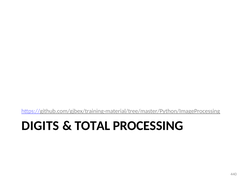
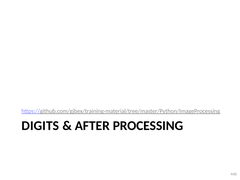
TOTAL: TOTAL -> AFTER (92, 126)
